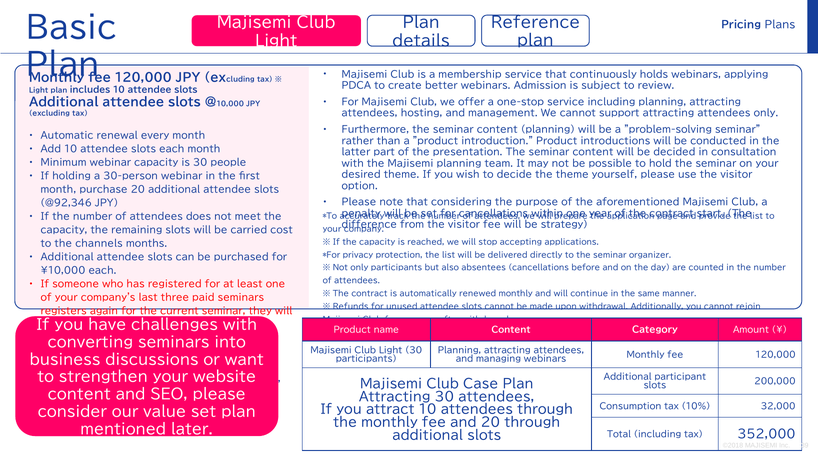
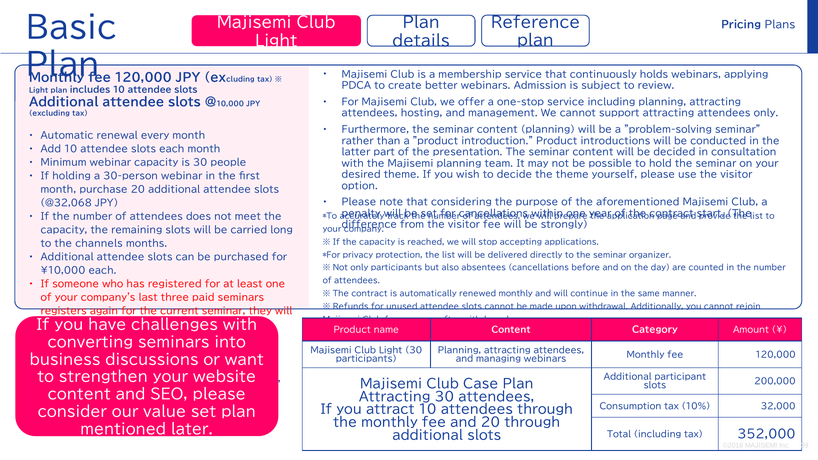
@92,346: @92,346 -> @32,068 (66, 203)
strategy: strategy -> strongly (564, 225)
cost: cost -> long (282, 230)
